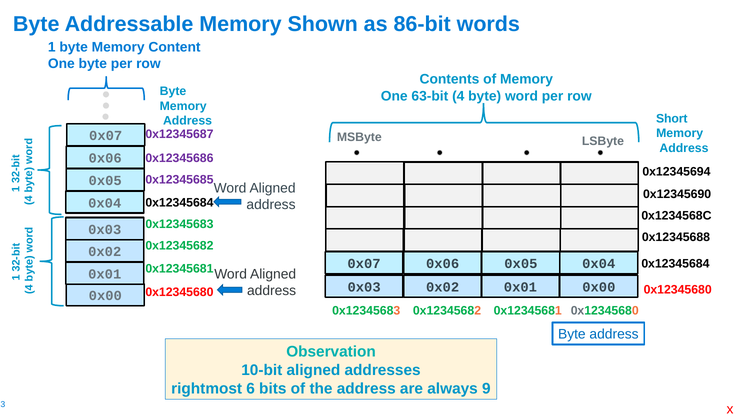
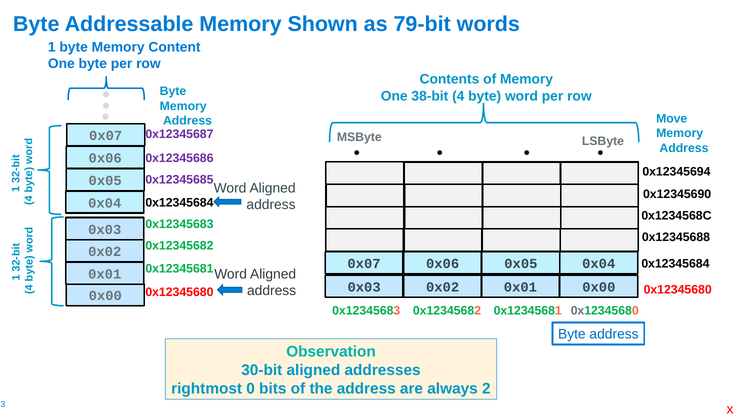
86-bit: 86-bit -> 79-bit (422, 24)
63-bit: 63-bit -> 38-bit (430, 96)
Short: Short -> Move (672, 118)
10-bit: 10-bit -> 30-bit (262, 370)
6: 6 -> 0 (251, 388)
always 9: 9 -> 2 (486, 388)
